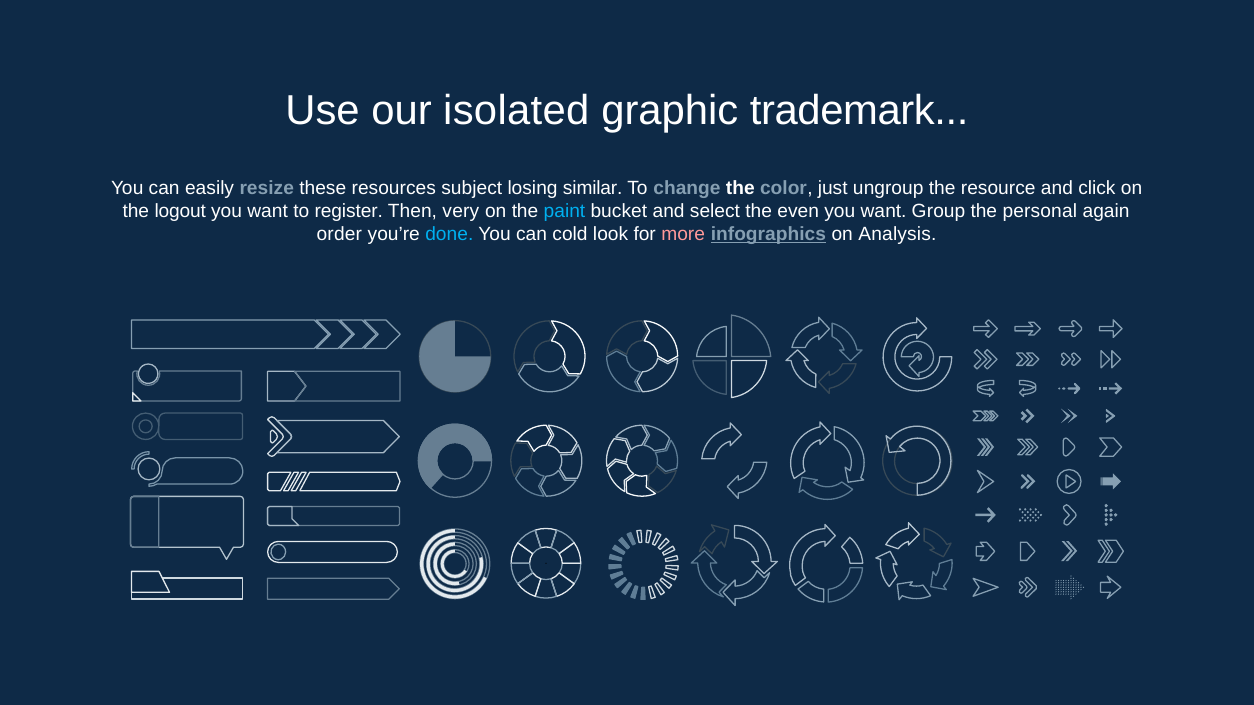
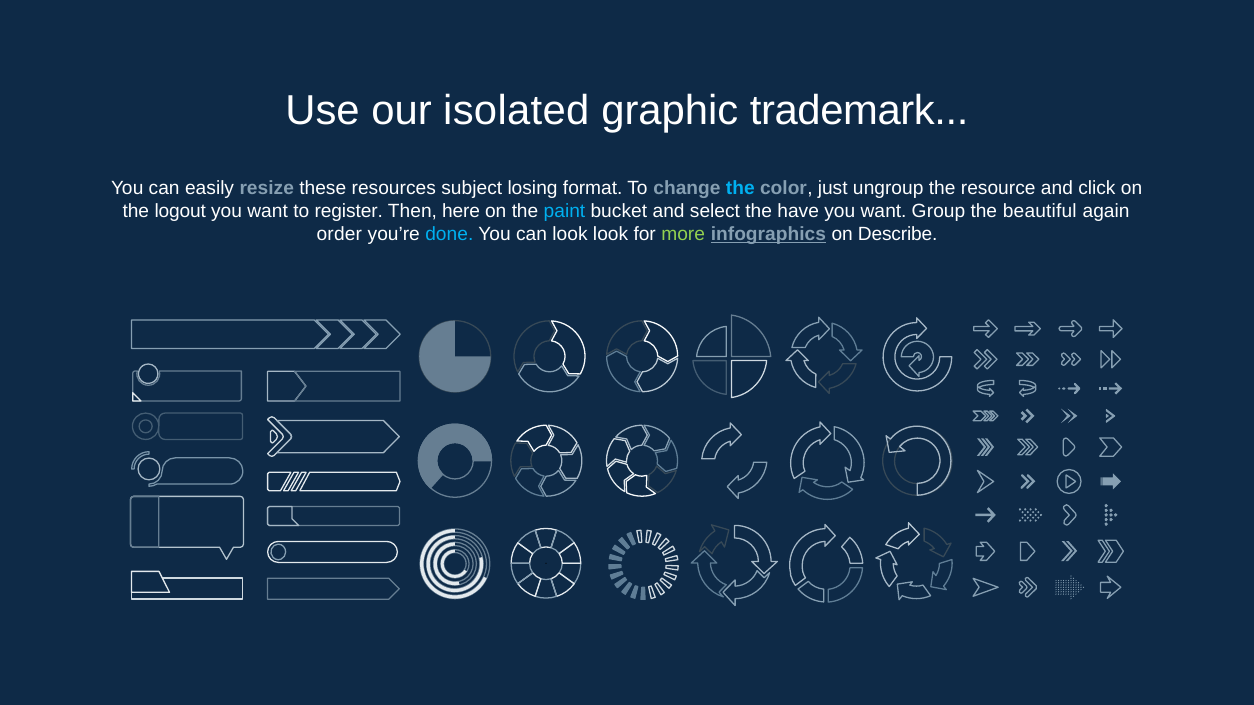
similar: similar -> format (593, 188)
the colour: white -> light blue (740, 188)
very: very -> here (461, 211)
even: even -> have (798, 211)
personal: personal -> beautiful (1040, 211)
can cold: cold -> look (570, 234)
more colour: pink -> light green (683, 234)
Analysis: Analysis -> Describe (898, 234)
